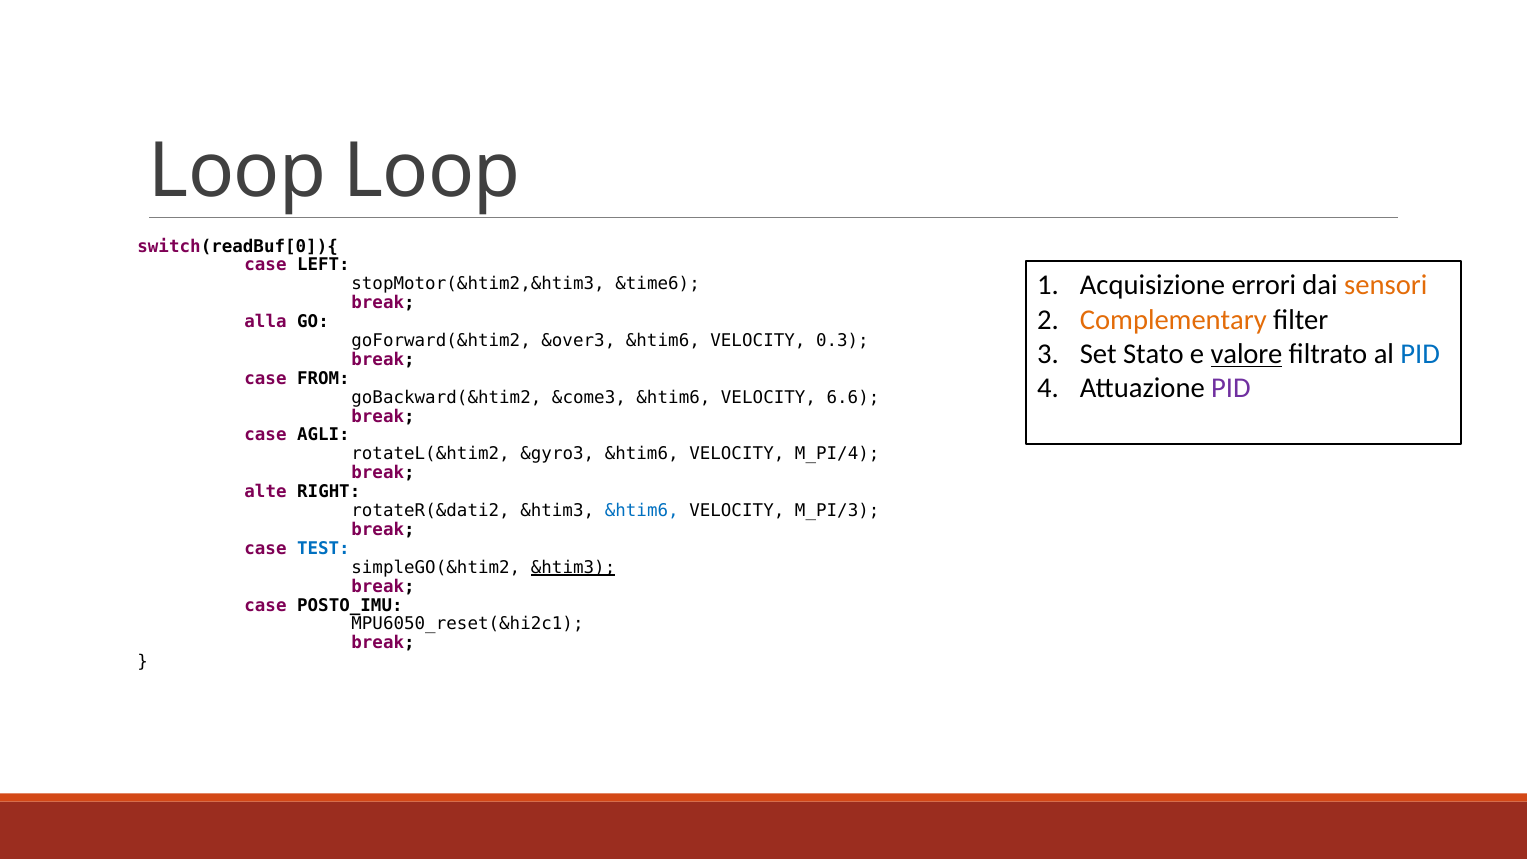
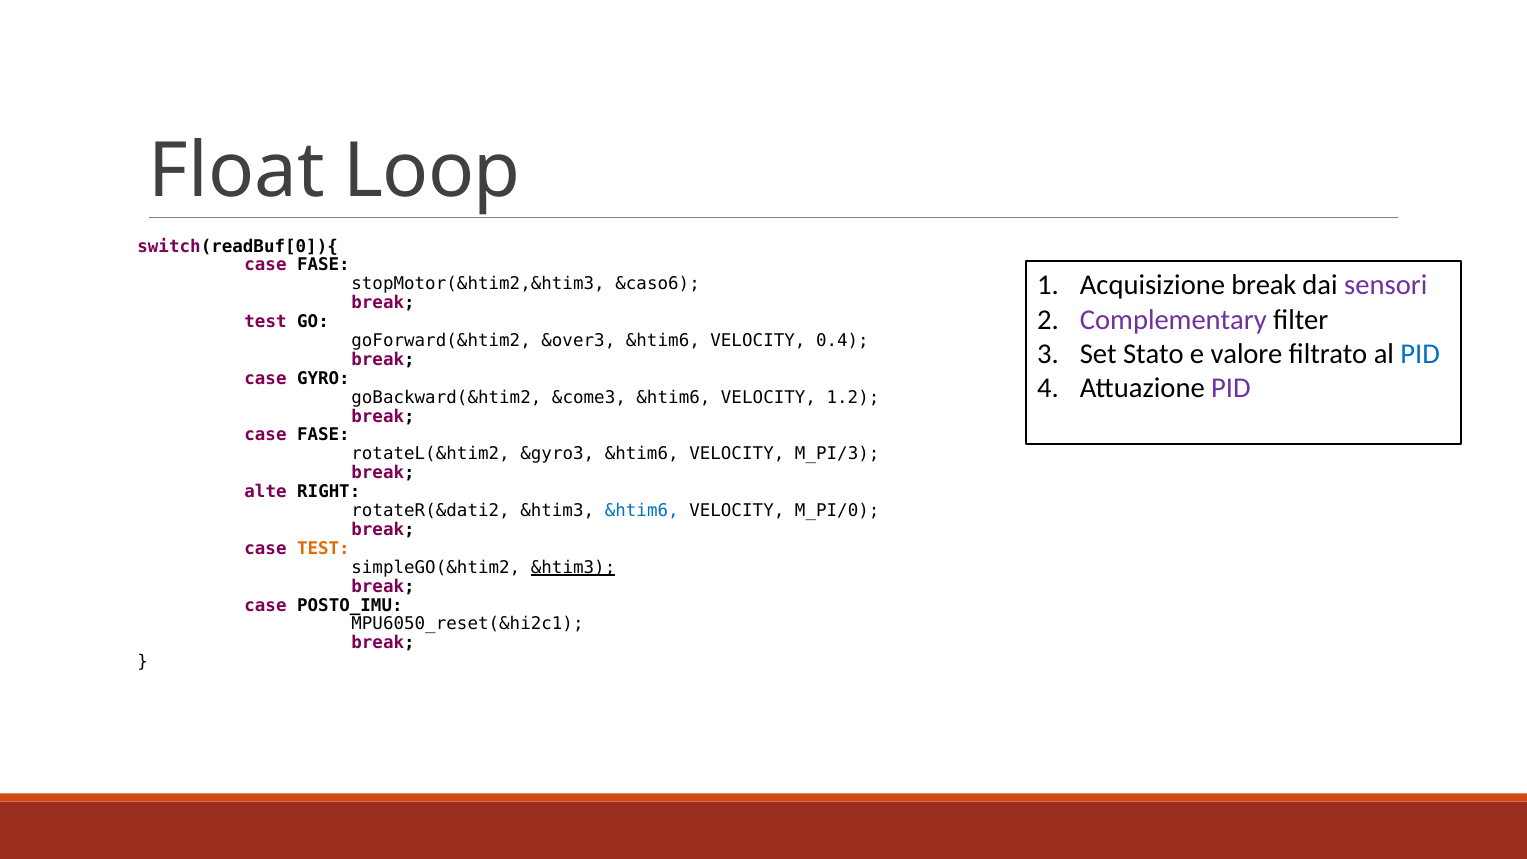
Loop: Loop -> Float (237, 171)
LEFT: LEFT -> FASE (323, 265)
Acquisizione errori: errori -> break (1264, 285)
sensori colour: orange -> purple (1386, 285)
&time6: &time6 -> &caso6 (658, 284)
Complementary colour: orange -> purple (1173, 320)
alla: alla -> test (266, 322)
0.3: 0.3 -> 0.4 (842, 341)
valore underline: present -> none (1247, 354)
FROM: FROM -> GYRO (323, 379)
6.6: 6.6 -> 1.2 (853, 397)
AGLI: AGLI -> FASE (323, 435)
M_PI/4: M_PI/4 -> M_PI/3 (837, 454)
M_PI/3: M_PI/3 -> M_PI/0 (837, 511)
TEST colour: blue -> orange (323, 549)
